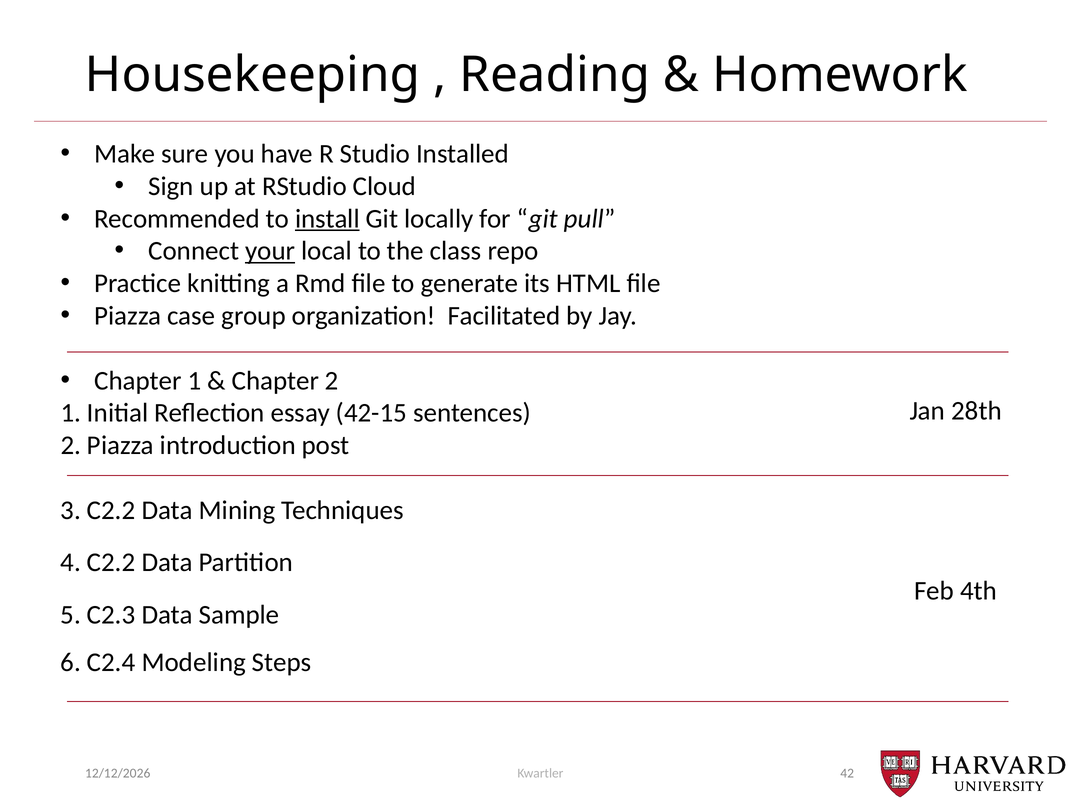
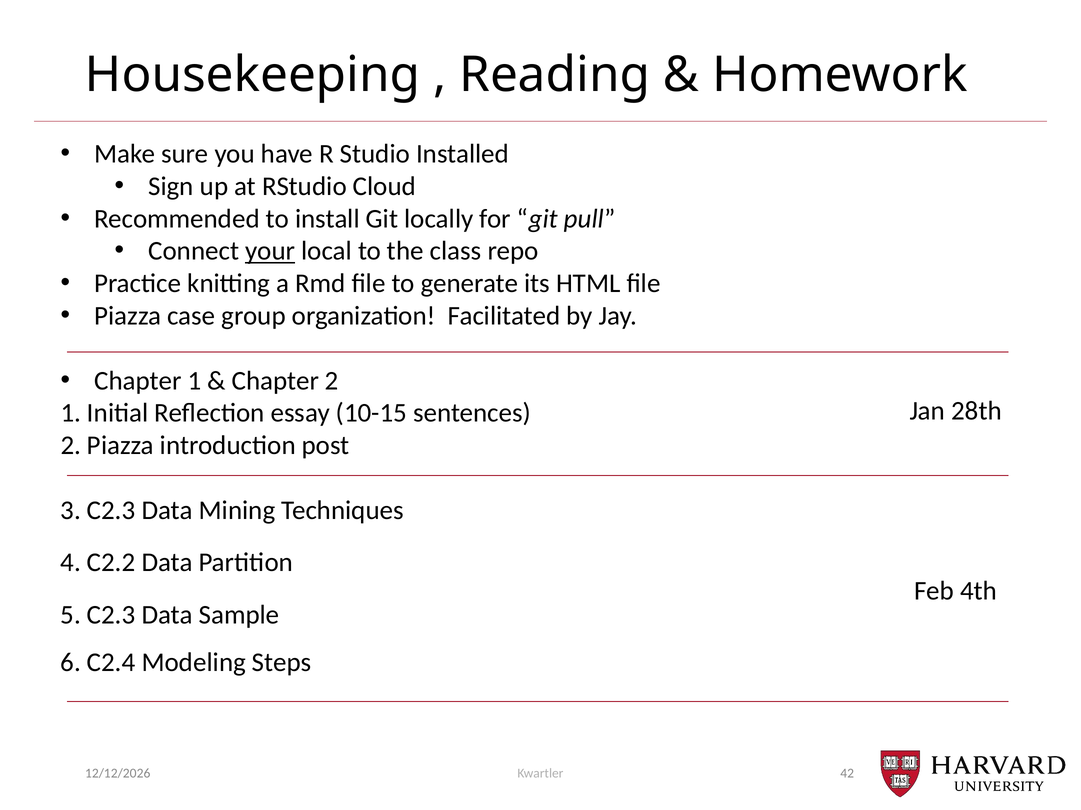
install underline: present -> none (327, 219)
42-15: 42-15 -> 10-15 (371, 413)
3 C2.2: C2.2 -> C2.3 (111, 511)
